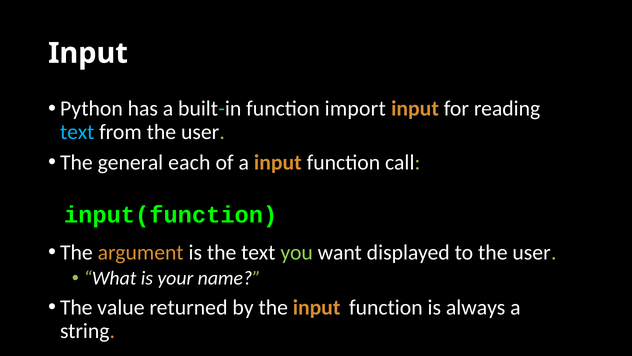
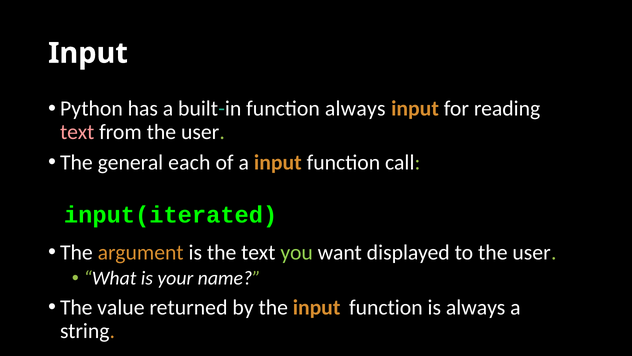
function import: import -> always (355, 109)
text colour: light blue -> pink (77, 132)
input(function: input(function -> input(iterated (171, 214)
